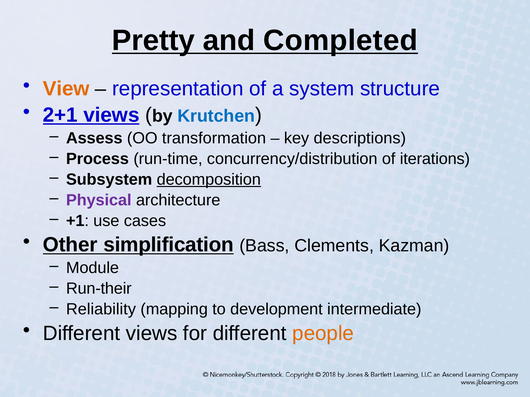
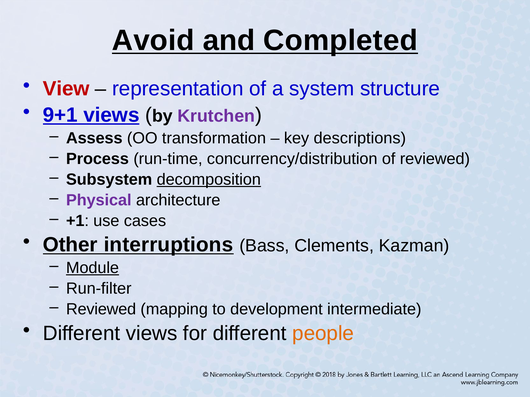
Pretty: Pretty -> Avoid (153, 40)
View colour: orange -> red (66, 89)
2+1: 2+1 -> 9+1 (60, 115)
Krutchen colour: blue -> purple (216, 116)
of iterations: iterations -> reviewed (435, 159)
simplification: simplification -> interruptions (168, 245)
Module underline: none -> present (93, 268)
Run-their: Run-their -> Run-filter (99, 289)
Reliability: Reliability -> Reviewed (101, 310)
